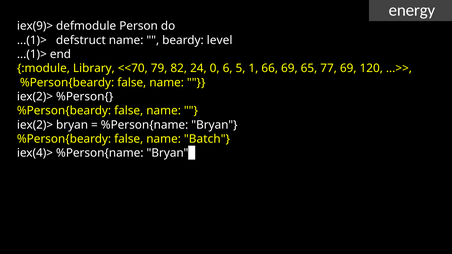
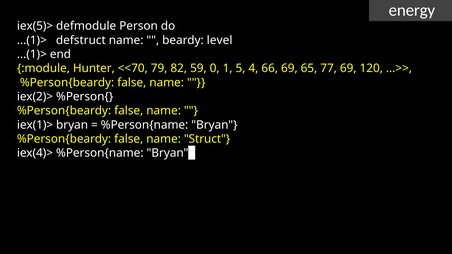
iex(9)>: iex(9)> -> iex(5)> (35, 26)
Library: Library -> Hunter (94, 68)
24: 24 -> 59 (198, 68)
6: 6 -> 1 (228, 68)
1: 1 -> 4 (253, 68)
iex(2)>: iex(2)> -> iex(1)> (35, 125)
Batch: Batch -> Struct (207, 139)
